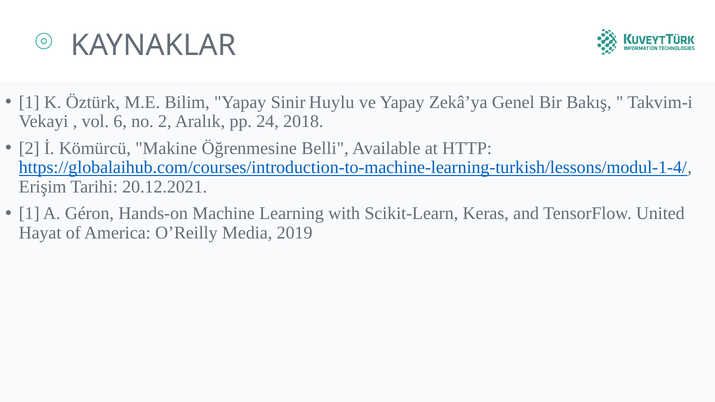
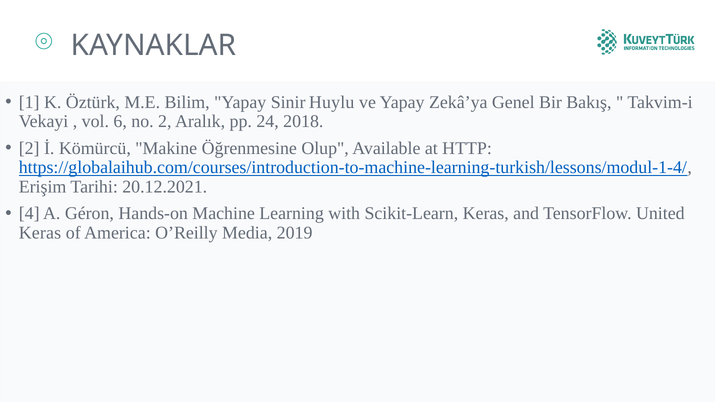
Belli: Belli -> Olup (325, 148)
1: 1 -> 4 (29, 214)
Hayat: Hayat -> Keras (40, 233)
